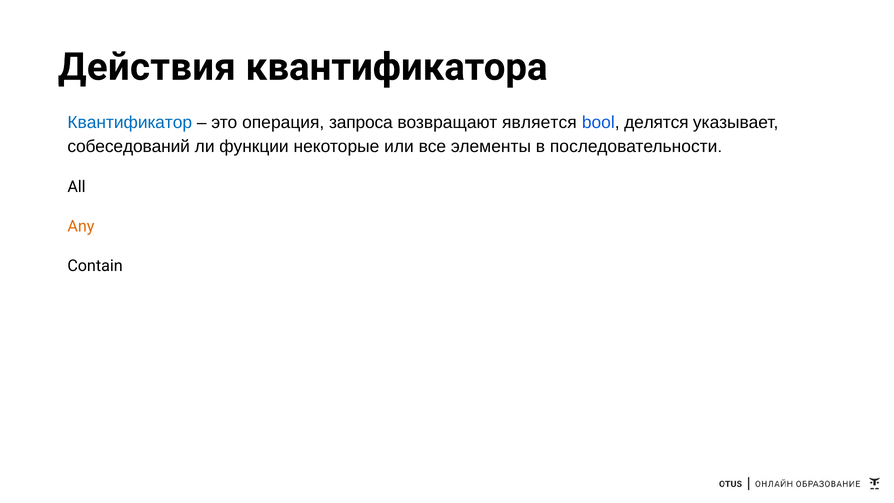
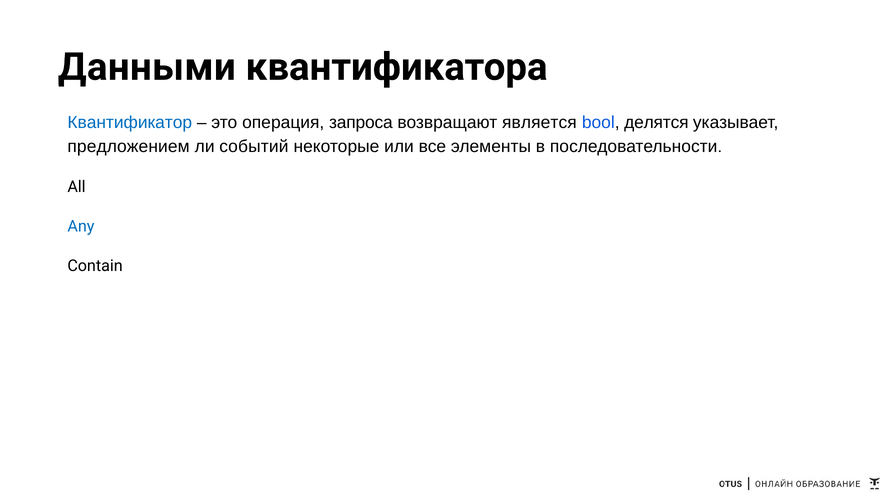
Действия: Действия -> Данными (147, 67)
собеседований: собеседований -> предложением (129, 146)
функции: функции -> событий (254, 146)
Any colour: orange -> blue (81, 226)
